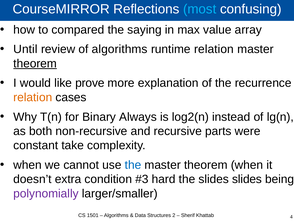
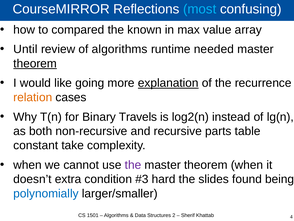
saying: saying -> known (145, 30)
runtime relation: relation -> needed (214, 49)
prove: prove -> going (90, 83)
explanation underline: none -> present (168, 83)
Always: Always -> Travels (138, 117)
were: were -> table (248, 131)
the colour: blue -> purple (133, 165)
slides slides: slides -> found (247, 179)
polynomially colour: purple -> blue (46, 193)
